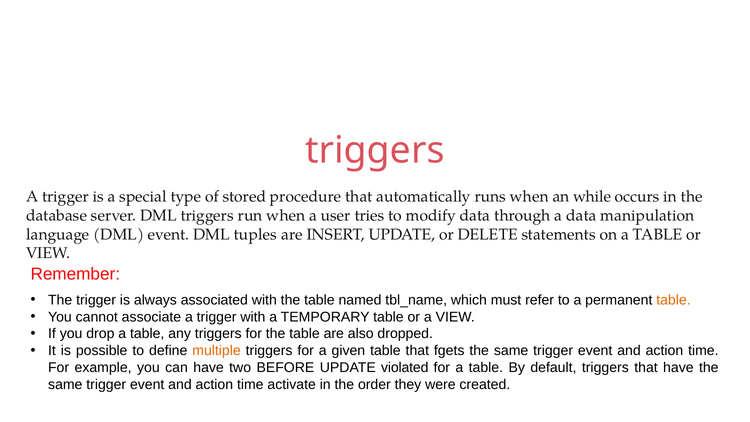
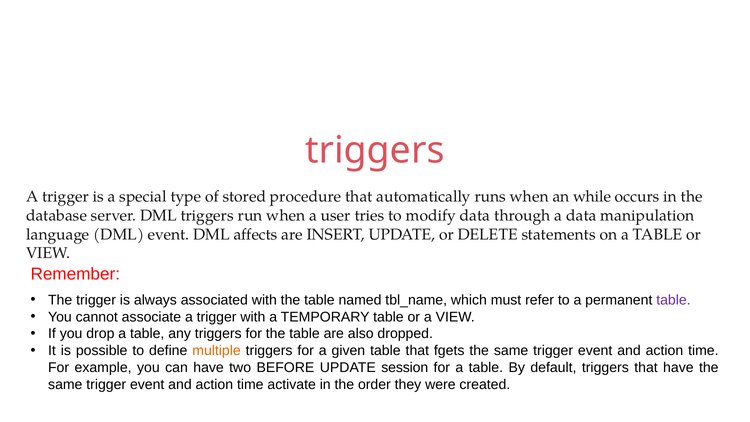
tuples: tuples -> affects (255, 234)
table colour: orange -> purple (673, 300)
violated: violated -> session (405, 367)
